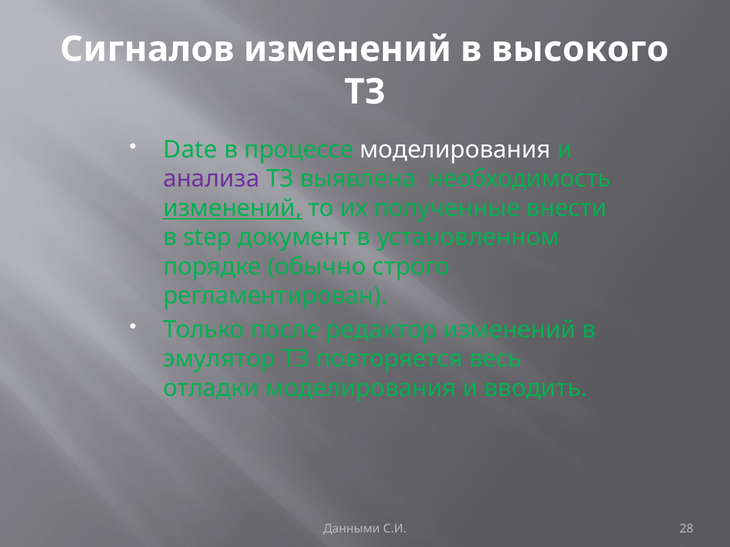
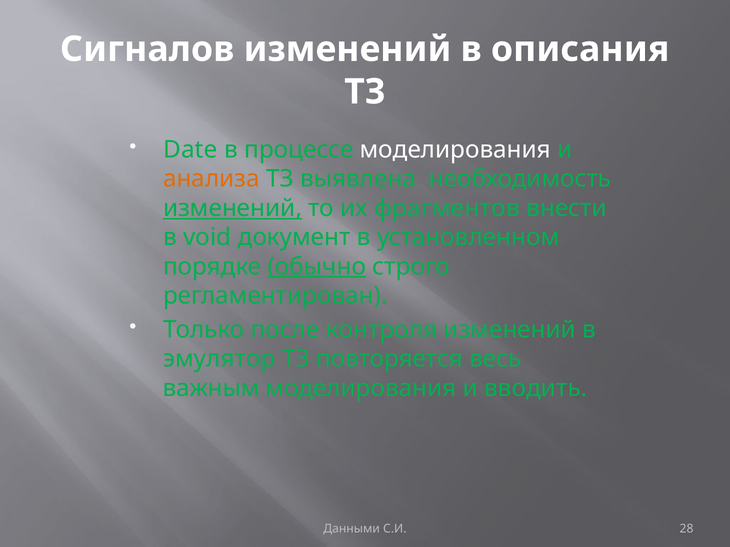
высокого: высокого -> описания (580, 49)
анализа colour: purple -> orange (211, 179)
полученные: полученные -> фрагментов (447, 208)
step: step -> void (207, 238)
обычно underline: none -> present (317, 267)
редактор: редактор -> контроля (382, 330)
отладки: отладки -> важным (211, 388)
